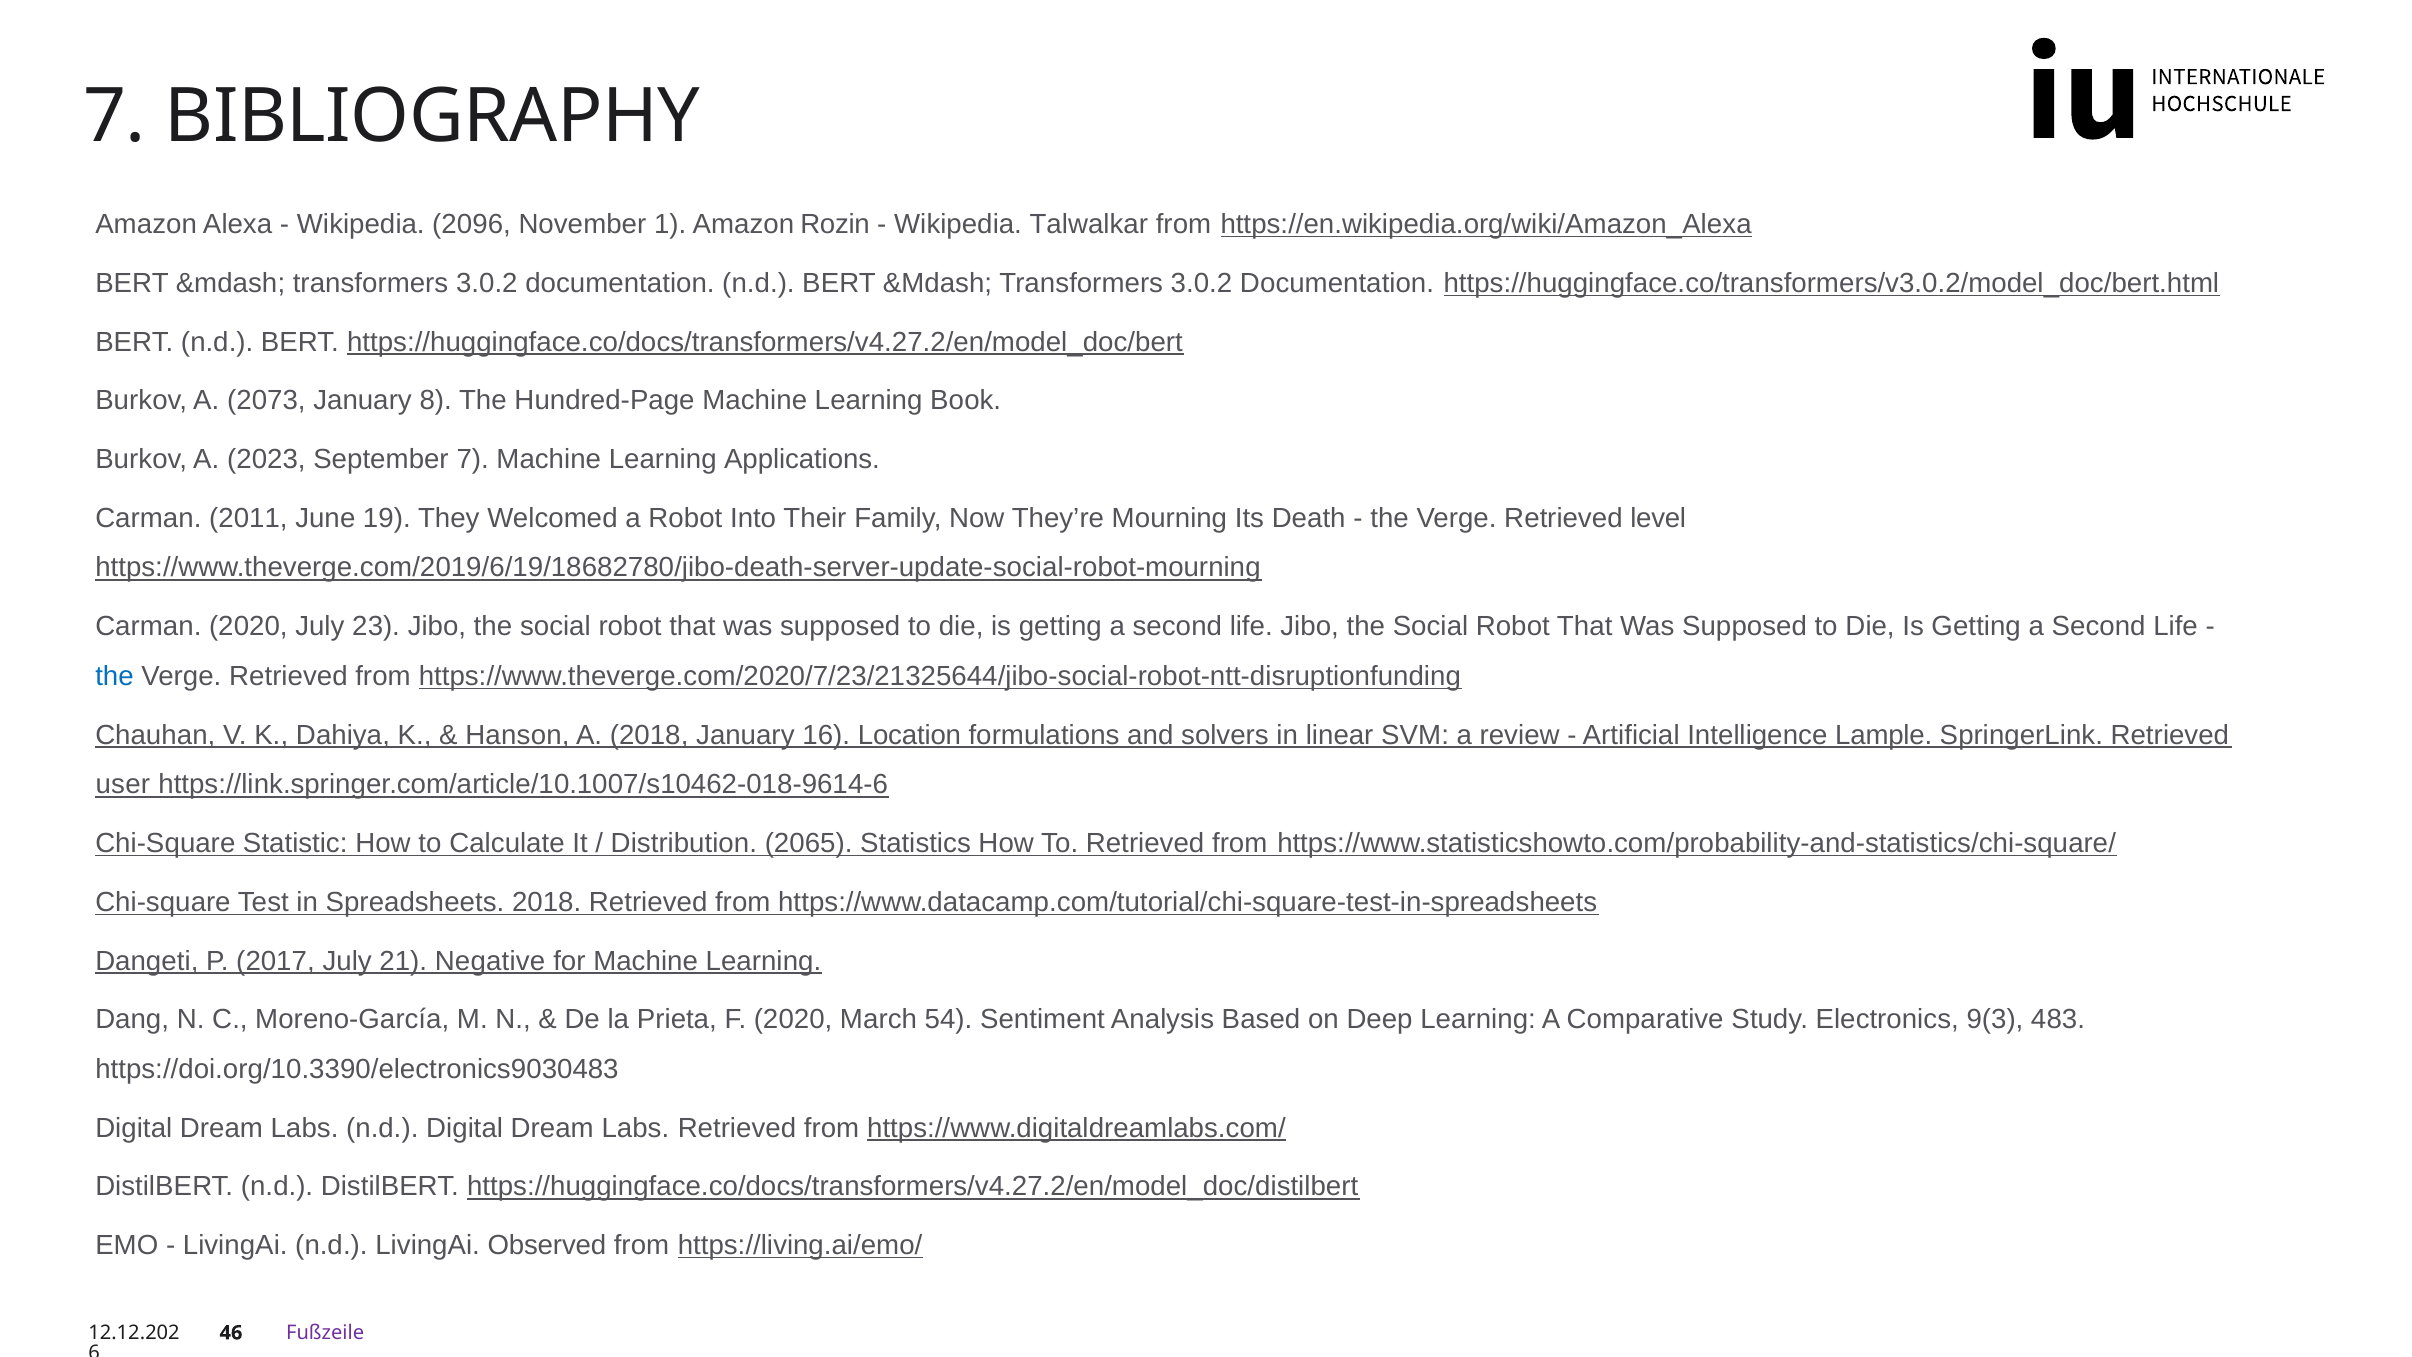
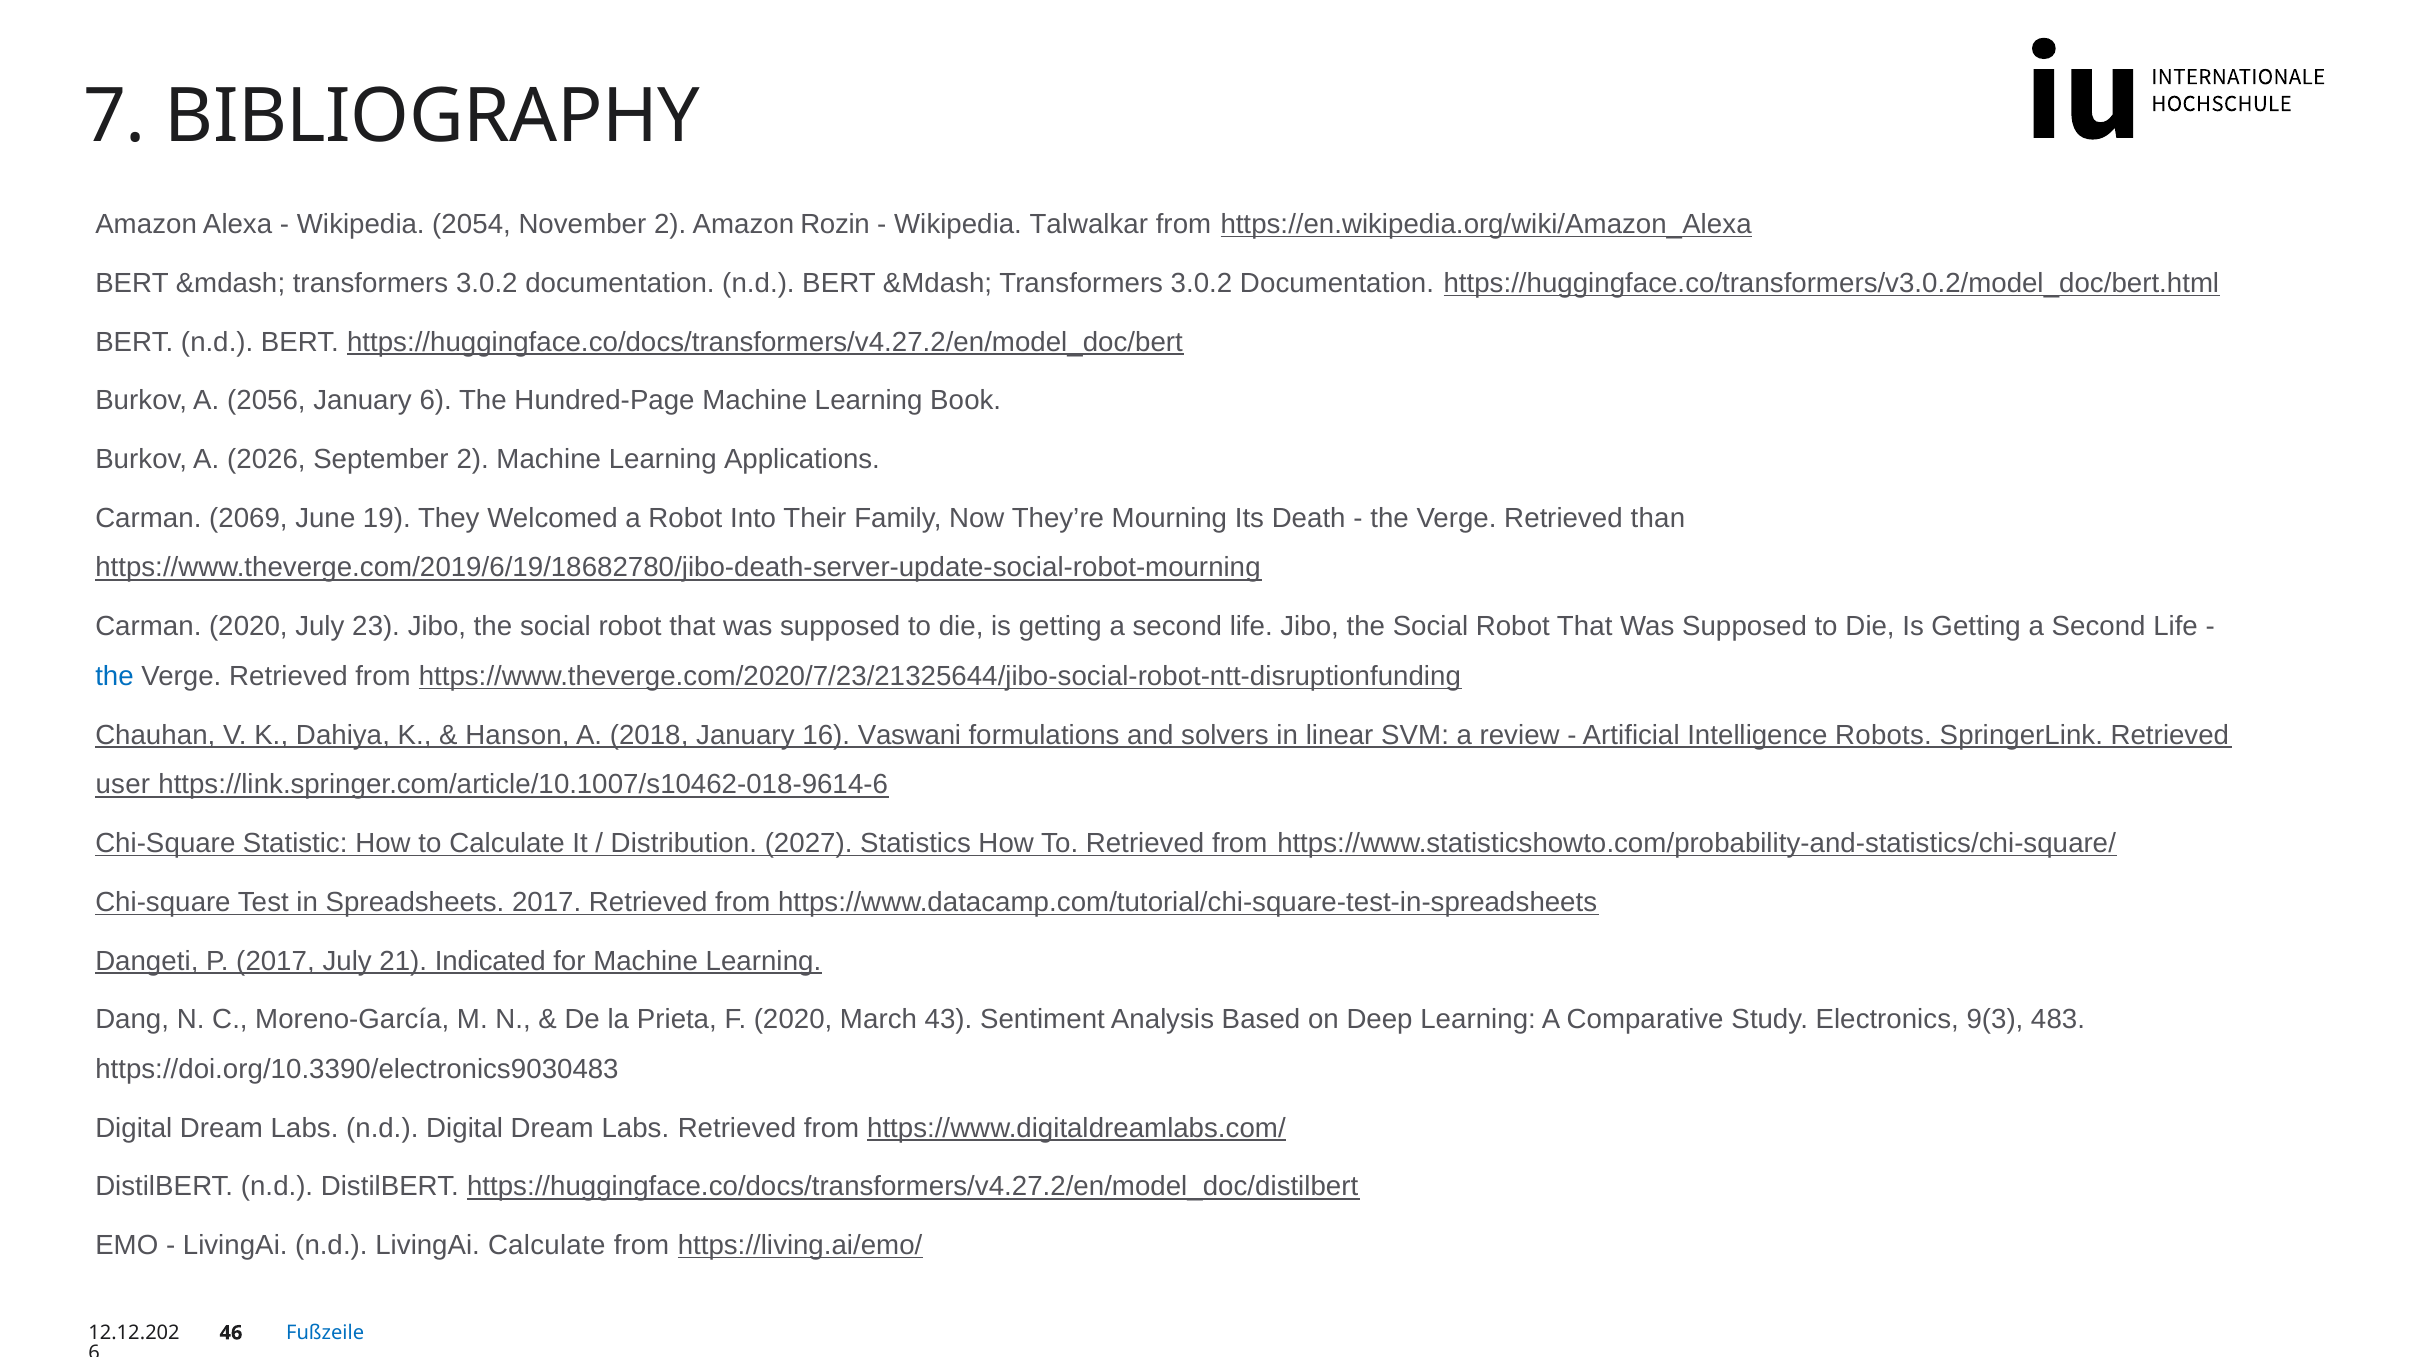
2096: 2096 -> 2054 (472, 225)
November 1: 1 -> 2 (670, 225)
2073: 2073 -> 2056 (266, 401)
January 8: 8 -> 6 (436, 401)
2023: 2023 -> 2026 (266, 459)
September 7: 7 -> 2 (473, 459)
2011: 2011 -> 2069 (248, 518)
level: level -> than (1658, 518)
Location: Location -> Vaswani (909, 735)
Lample: Lample -> Robots (1884, 735)
2065: 2065 -> 2027 (809, 843)
Spreadsheets 2018: 2018 -> 2017 (547, 902)
Negative: Negative -> Indicated (490, 961)
54: 54 -> 43 (948, 1019)
LivingAi Observed: Observed -> Calculate (547, 1245)
Fußzeile colour: purple -> blue (325, 1333)
